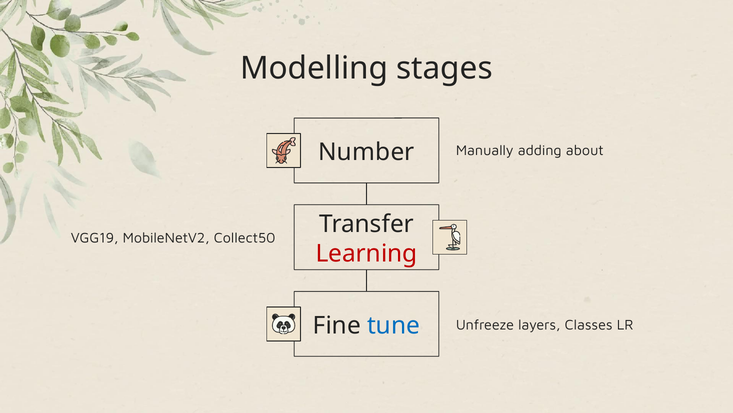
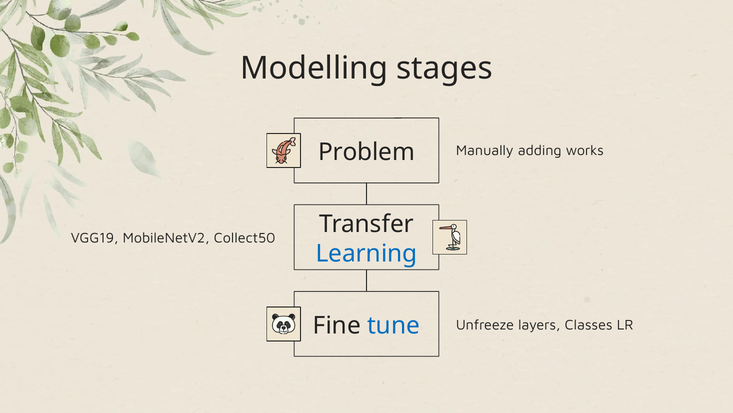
Number: Number -> Problem (367, 152)
about: about -> works (585, 150)
Learning colour: red -> blue (366, 253)
